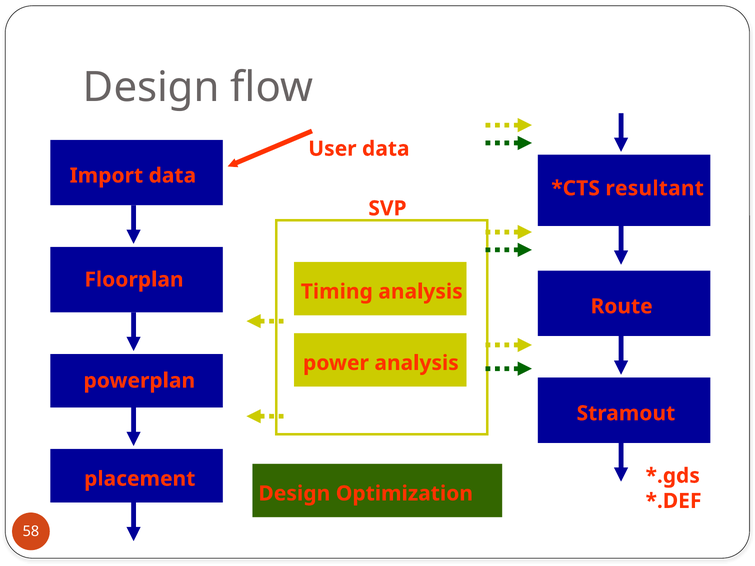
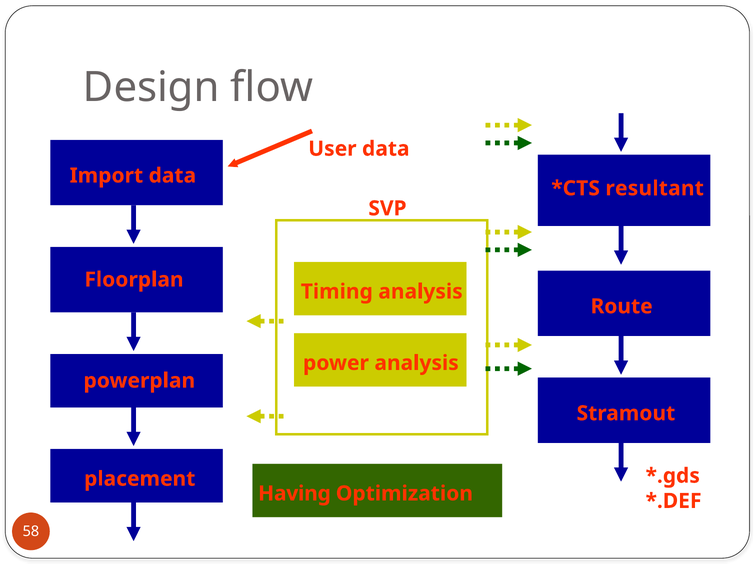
Design: Design -> Having (294, 494)
